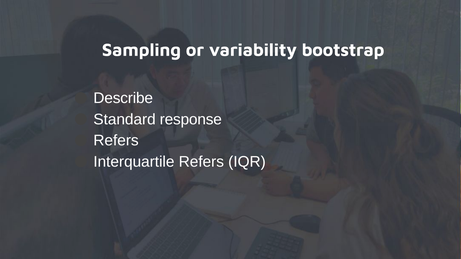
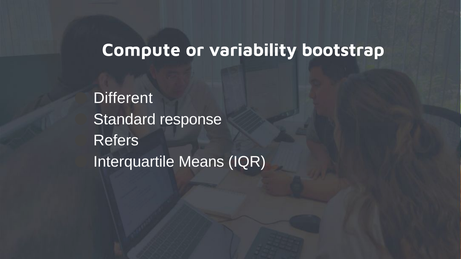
Sampling: Sampling -> Compute (141, 50)
Describe: Describe -> Different (123, 98)
Interquartile Refers: Refers -> Means (201, 162)
